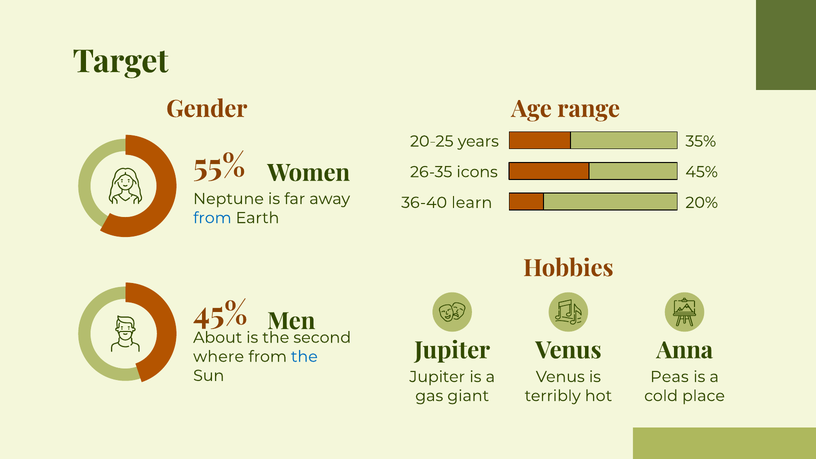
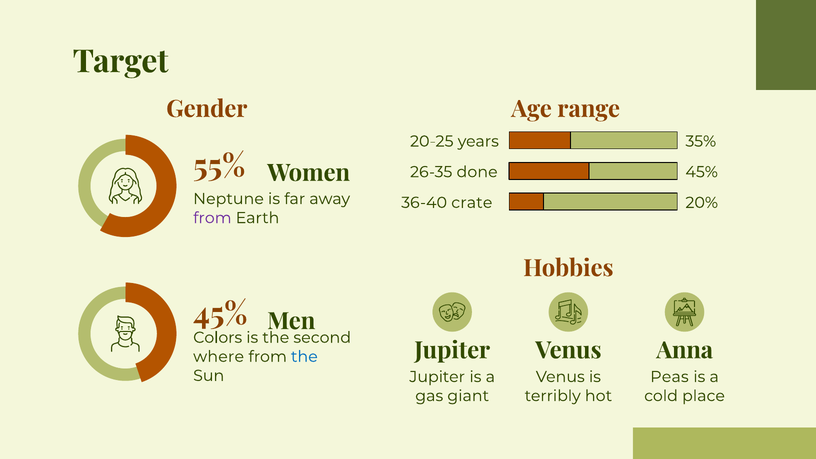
icons: icons -> done (477, 172)
learn: learn -> crate (472, 203)
from colour: blue -> purple (212, 218)
About: About -> Colors (218, 338)
